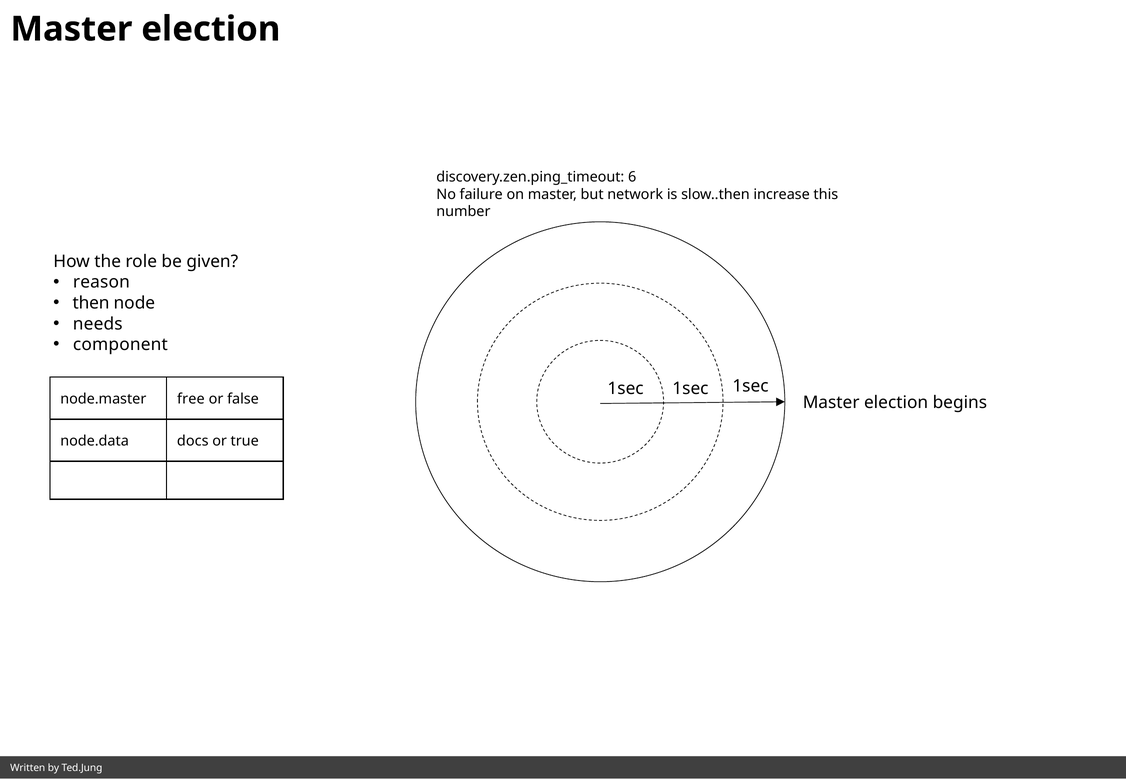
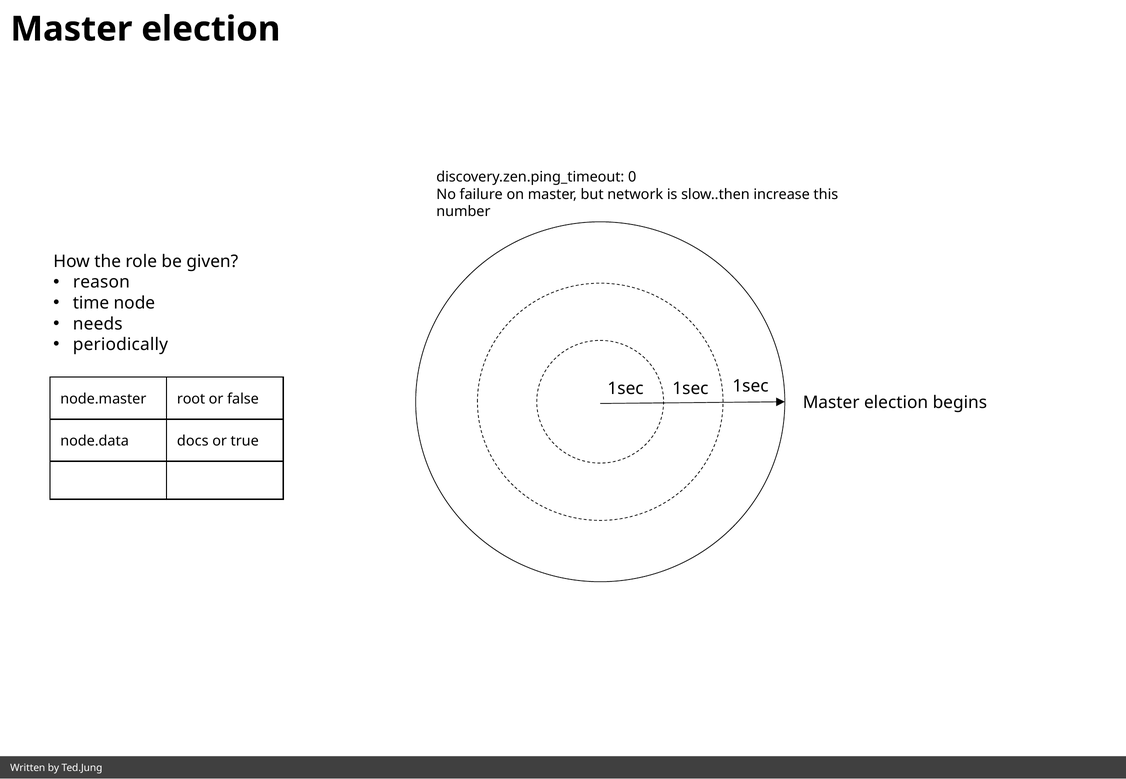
6: 6 -> 0 (632, 177)
then: then -> time (91, 303)
component: component -> periodically (120, 345)
free: free -> root (191, 399)
